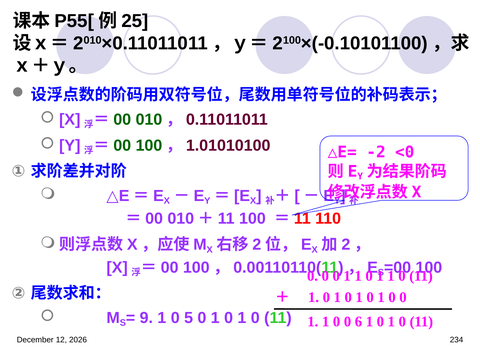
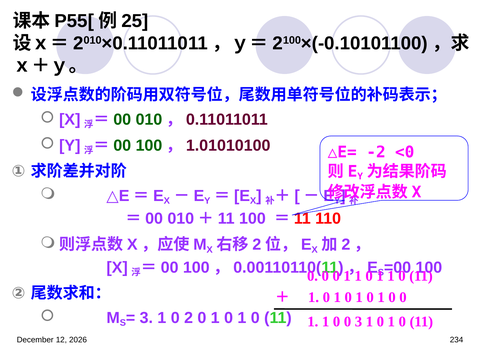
9: 9 -> 3 (146, 318)
5: 5 -> 2 (189, 318)
0 6: 6 -> 3 (358, 322)
